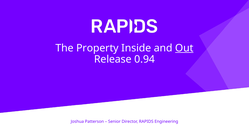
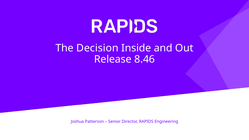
Property: Property -> Decision (97, 48)
Out underline: present -> none (184, 48)
0.94: 0.94 -> 8.46 (145, 59)
